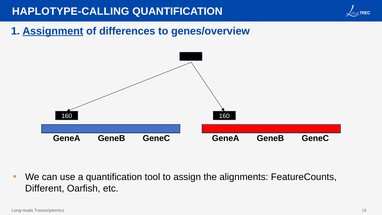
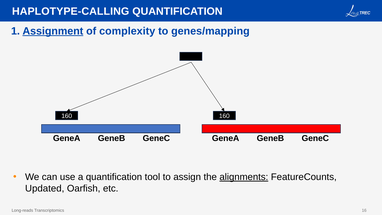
differences: differences -> complexity (127, 31)
genes/overview: genes/overview -> genes/mapping (210, 31)
alignments underline: none -> present (244, 177)
Different: Different -> Updated (45, 188)
